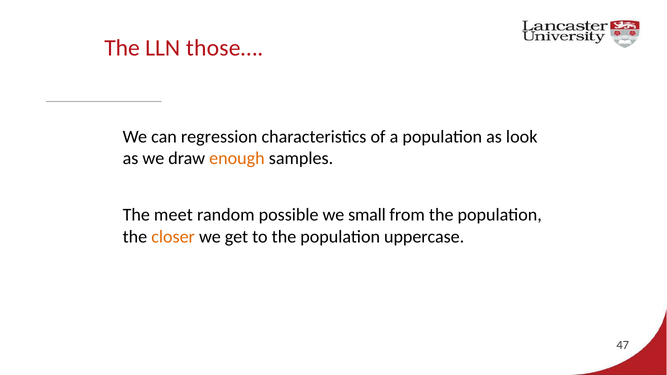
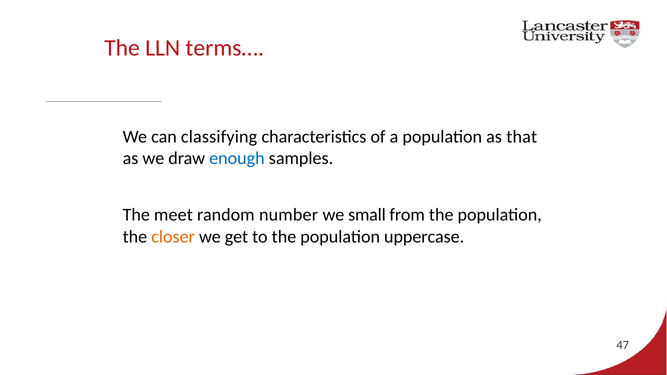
those…: those… -> terms… (225, 48)
regression: regression -> classifying (219, 137)
look: look -> that (522, 137)
enough colour: orange -> blue (237, 158)
possible: possible -> number (289, 215)
